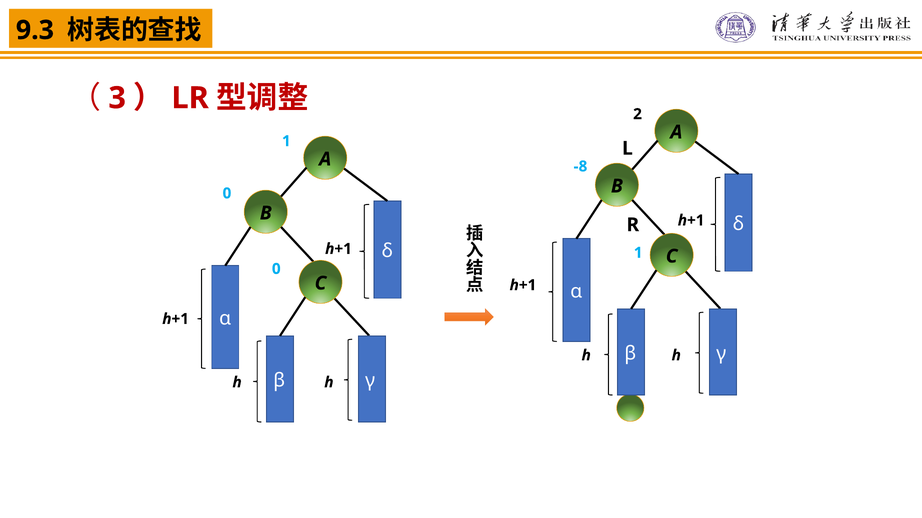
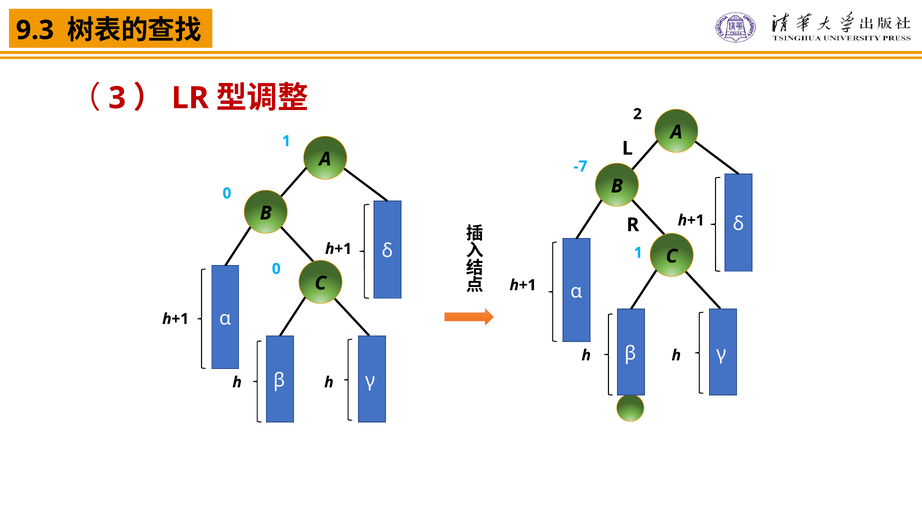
-8: -8 -> -7 (581, 167)
